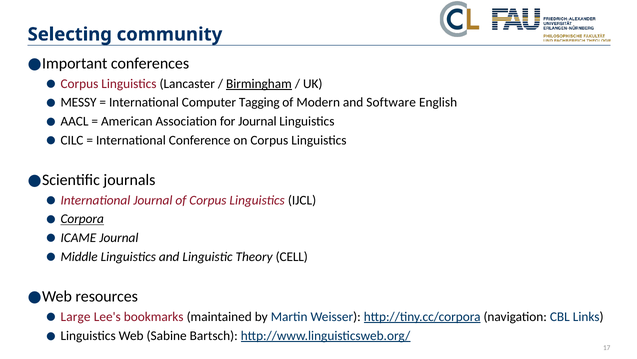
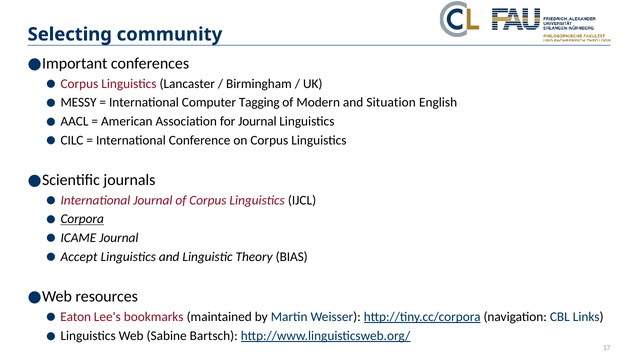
Birmingham underline: present -> none (259, 84)
Software: Software -> Situation (391, 102)
Middle: Middle -> Accept (79, 256)
CELL: CELL -> BIAS (292, 256)
Large: Large -> Eaton (76, 316)
